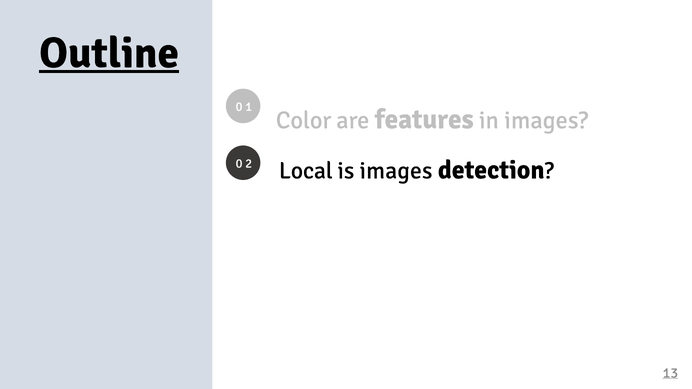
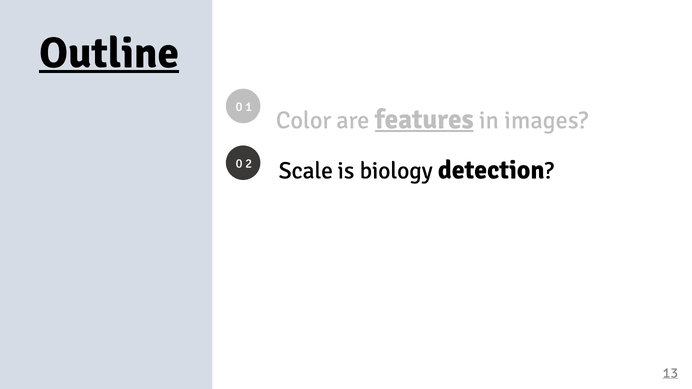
features underline: none -> present (424, 119)
Local: Local -> Scale (306, 171)
is images: images -> biology (396, 171)
